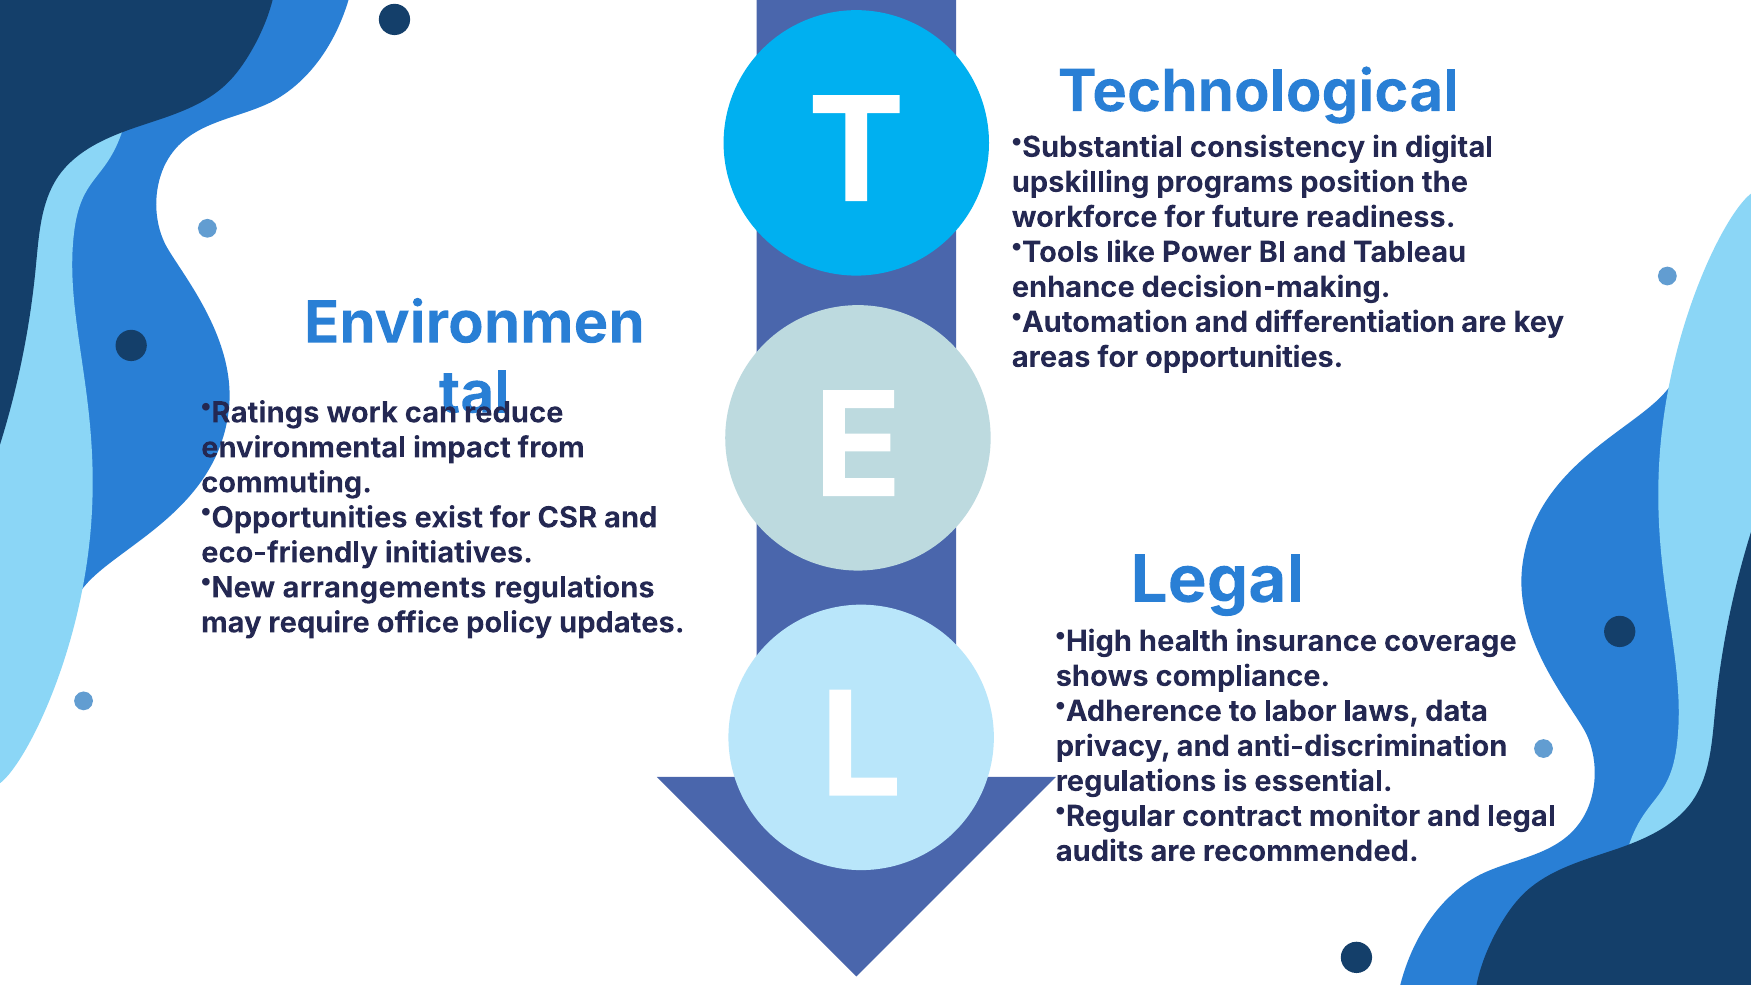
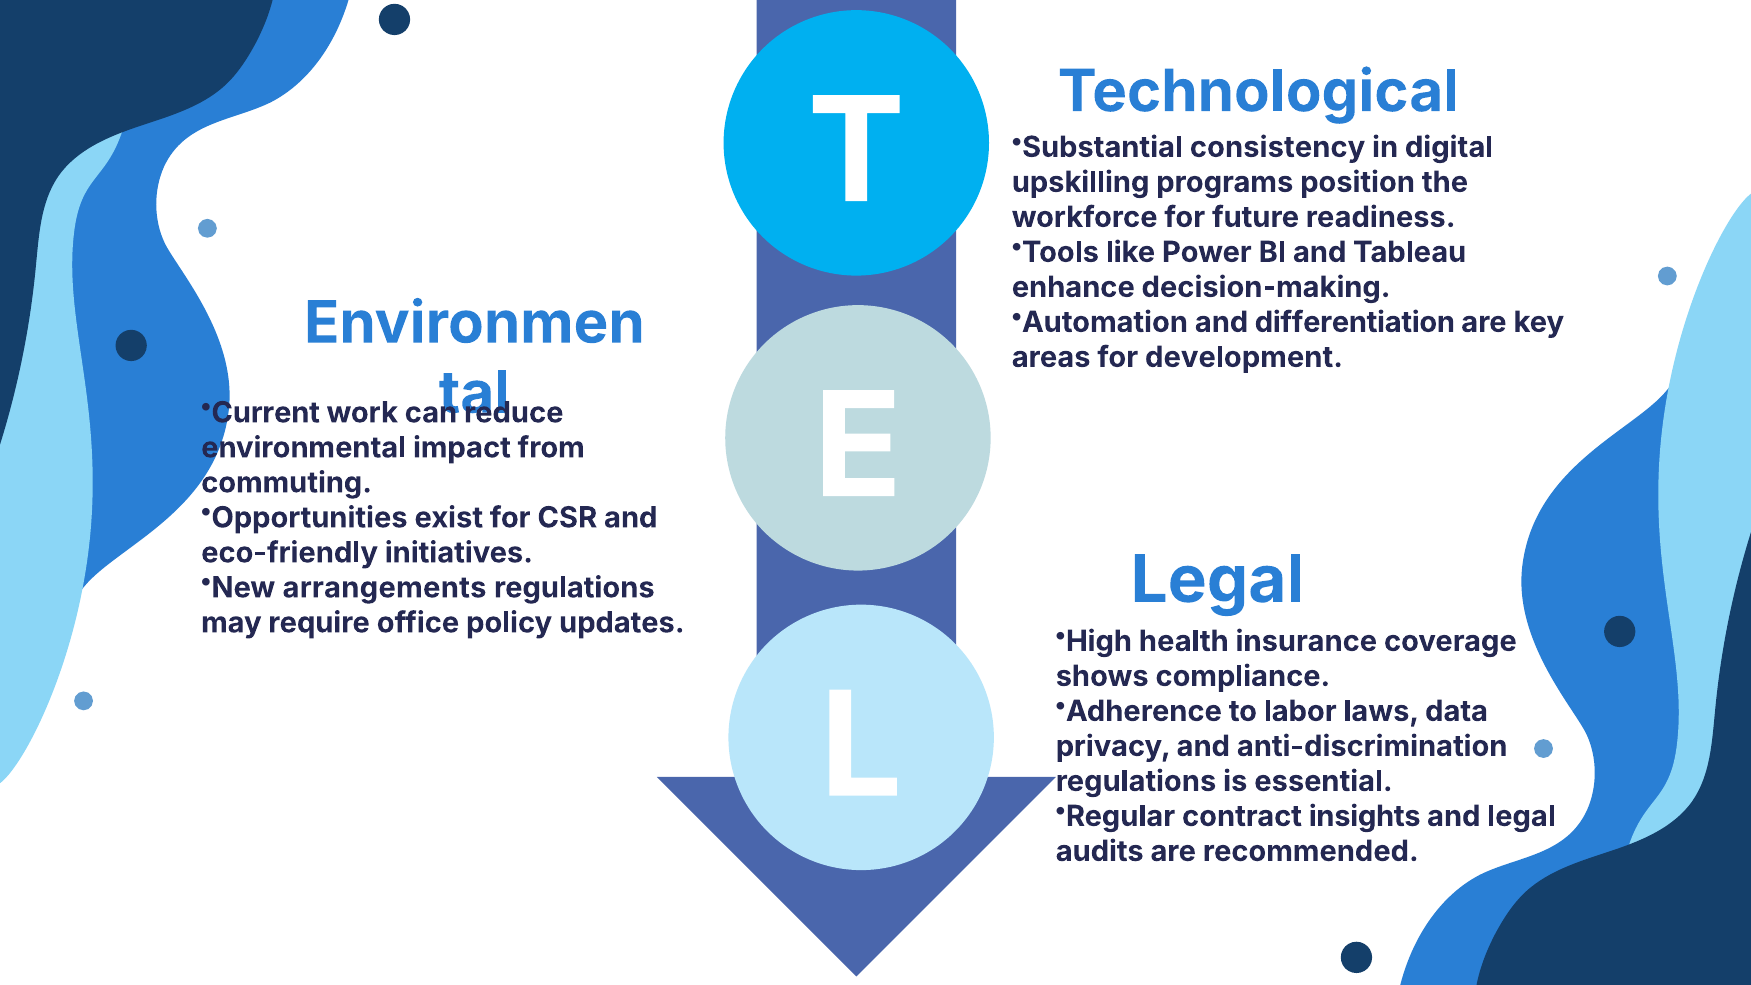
for opportunities: opportunities -> development (1244, 357)
Ratings: Ratings -> Current (266, 413)
monitor: monitor -> insights (1365, 816)
